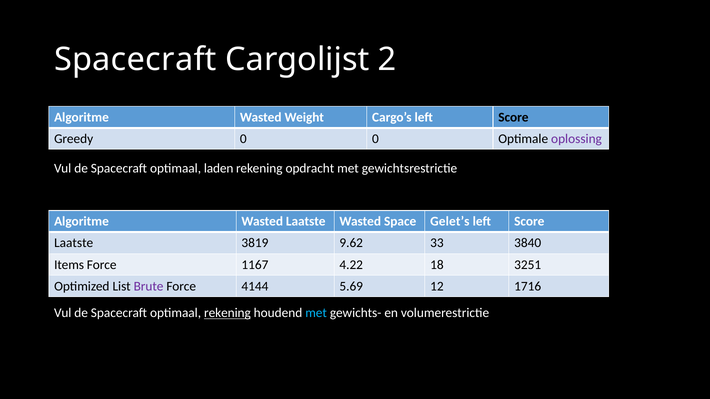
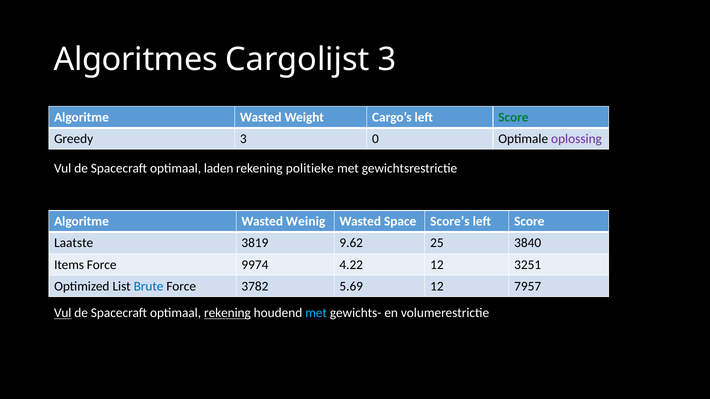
Spacecraft: Spacecraft -> Algoritmes (136, 60)
Cargolijst 2: 2 -> 3 (387, 60)
Score colour: black -> green (513, 117)
0: 0 -> 3 (243, 139)
opdracht: opdracht -> politieke (310, 169)
Wasted Laatste: Laatste -> Weinig (306, 222)
Gelet’s: Gelet’s -> Score’s (450, 222)
33: 33 -> 25 (437, 243)
1167: 1167 -> 9974 (255, 265)
4.22 18: 18 -> 12 (437, 265)
Brute colour: purple -> blue (149, 286)
4144: 4144 -> 3782 (255, 286)
1716: 1716 -> 7957 (528, 286)
Vul underline: none -> present (63, 313)
